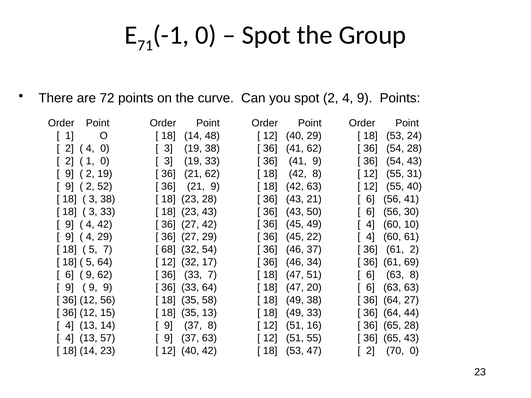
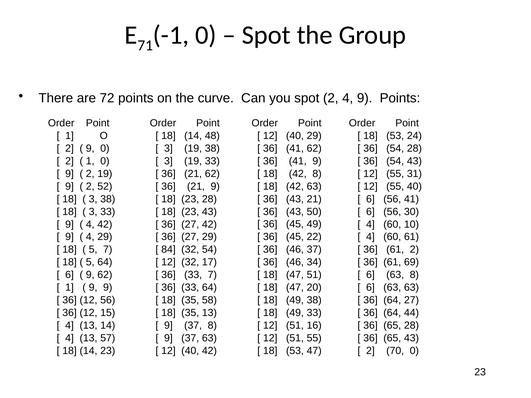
4: 4 -> 9 (90, 149)
68: 68 -> 84 (168, 250)
9: 9 -> 1 (70, 288)
